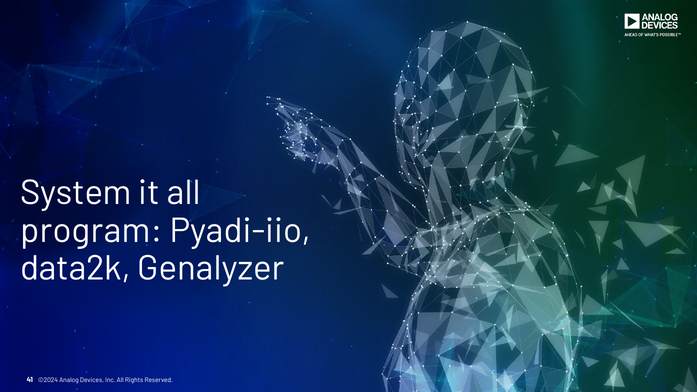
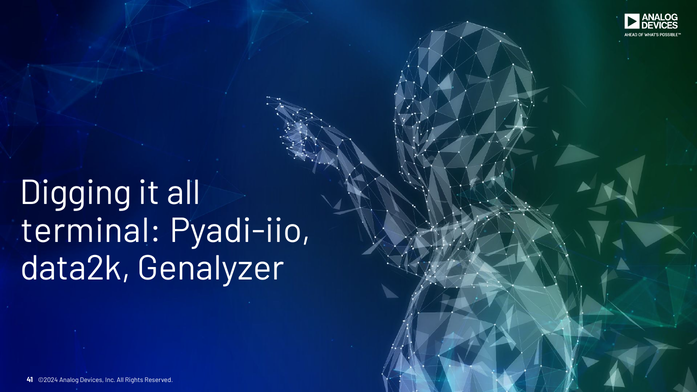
System: System -> Digging (76, 193)
program: program -> terminal (91, 231)
